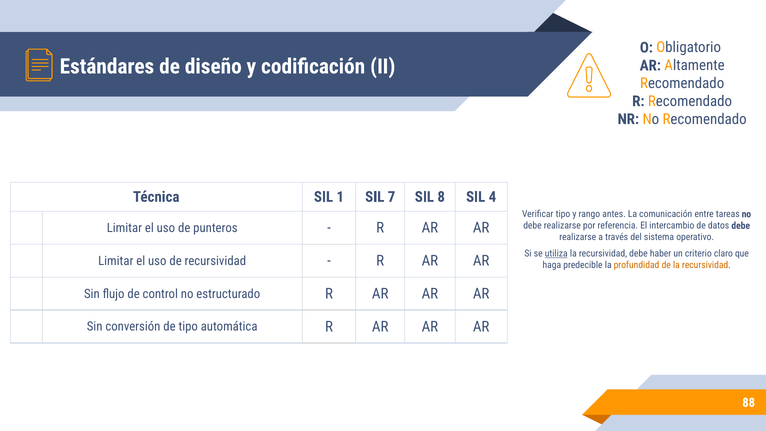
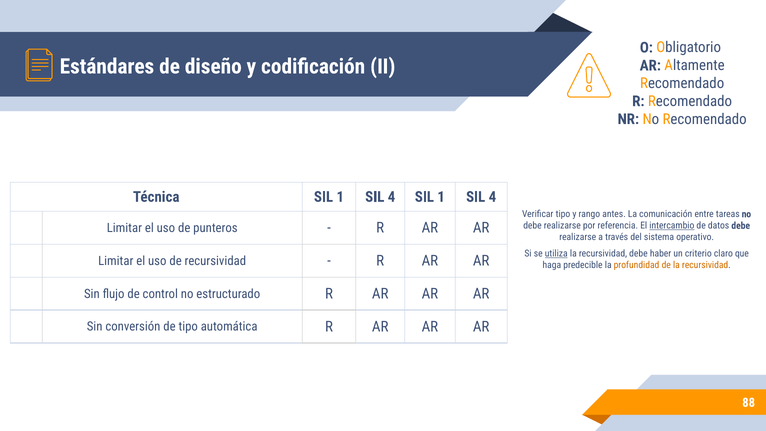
7: 7 -> 4 (391, 197)
8: 8 -> 1 (441, 197)
intercambio underline: none -> present (672, 226)
